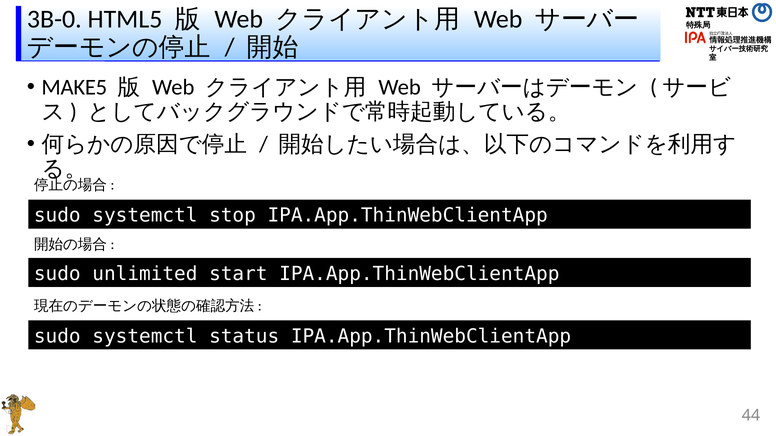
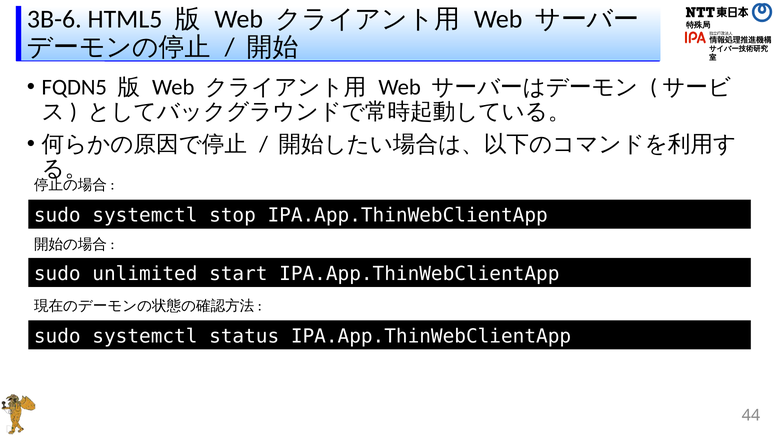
3B-0: 3B-0 -> 3B-6 (54, 19)
MAKE5: MAKE5 -> FQDN5 (74, 87)
